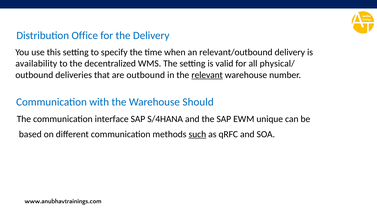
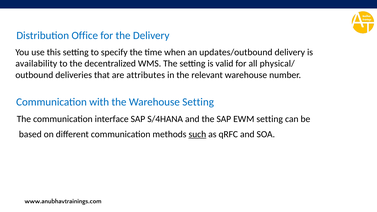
relevant/outbound: relevant/outbound -> updates/outbound (236, 52)
are outbound: outbound -> attributes (146, 75)
relevant underline: present -> none (207, 75)
Warehouse Should: Should -> Setting (198, 102)
EWM unique: unique -> setting (270, 119)
